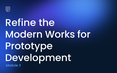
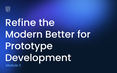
Works: Works -> Better (60, 35)
